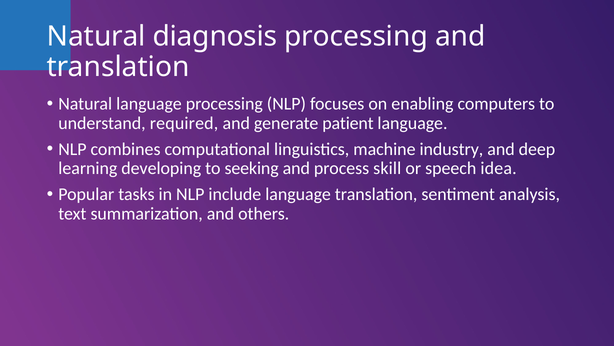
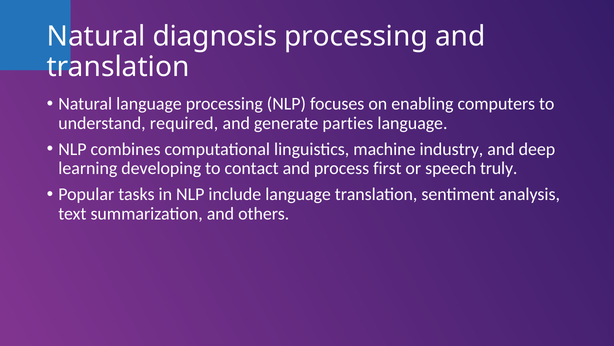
patient: patient -> parties (348, 123)
seeking: seeking -> contact (252, 168)
skill: skill -> first (387, 168)
idea: idea -> truly (499, 168)
